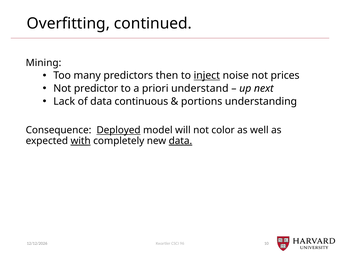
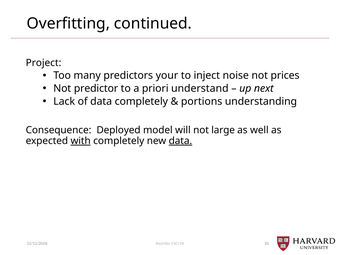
Mining: Mining -> Project (44, 63)
then: then -> your (167, 75)
inject underline: present -> none (207, 75)
data continuous: continuous -> completely (141, 101)
Deployed underline: present -> none (119, 130)
color: color -> large (223, 130)
